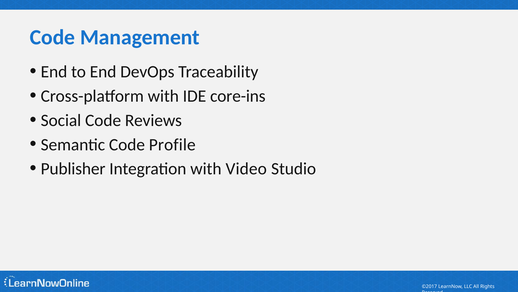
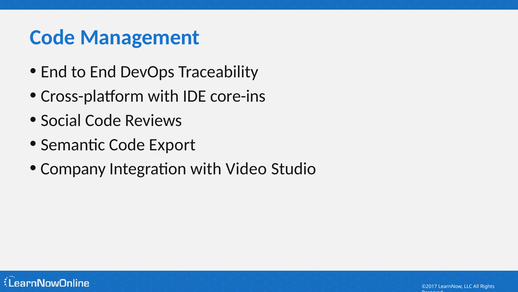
Profile: Profile -> Export (172, 144)
Publisher: Publisher -> Company (73, 169)
